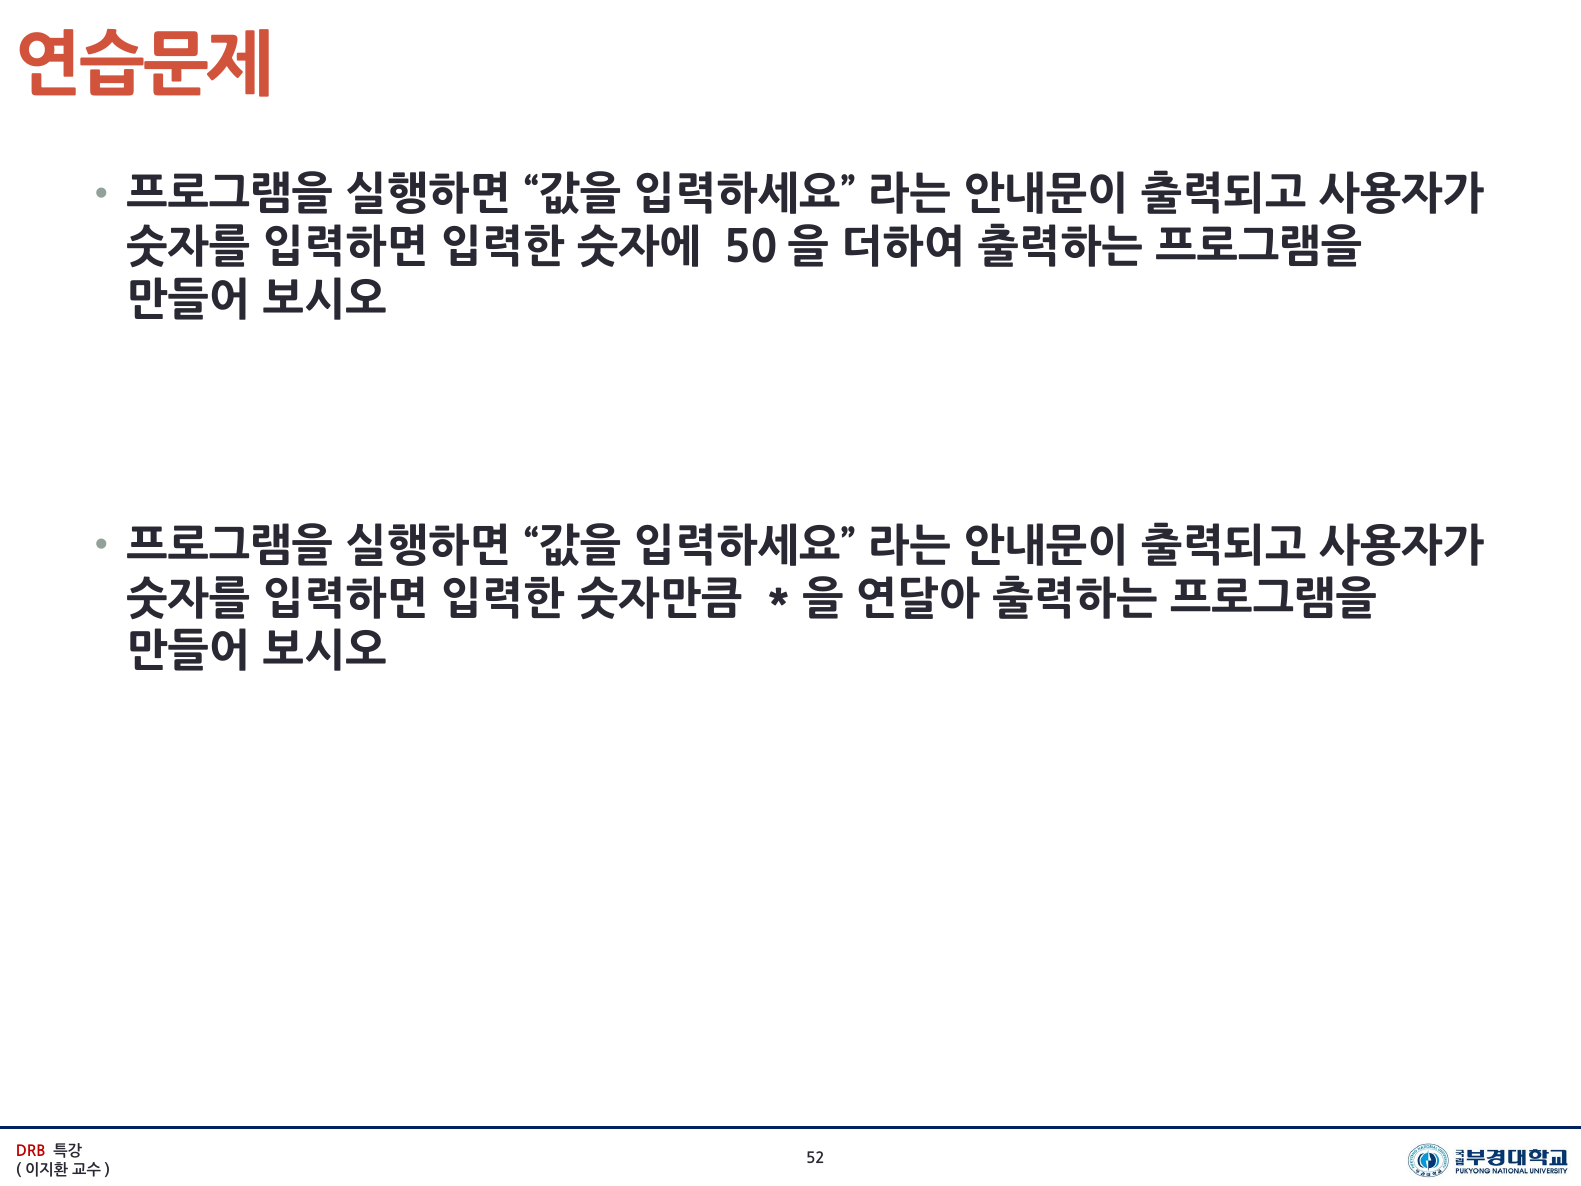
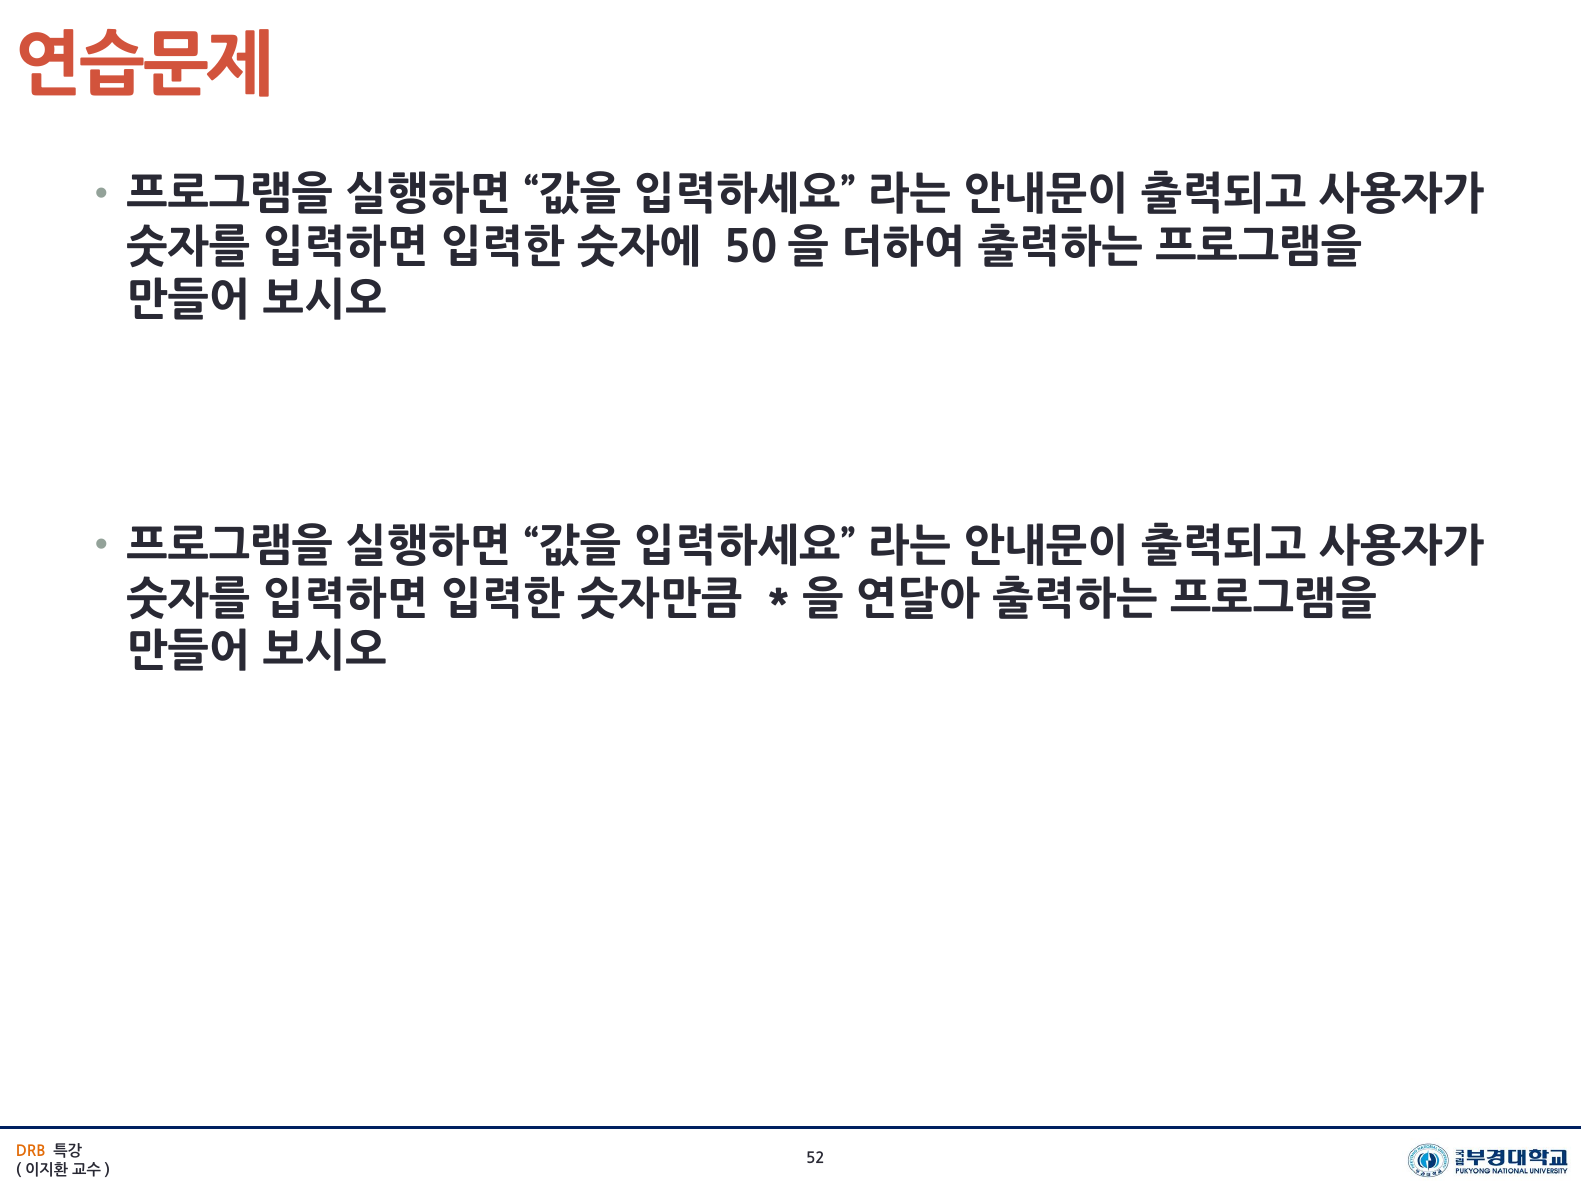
DRB colour: red -> orange (31, 1151)
